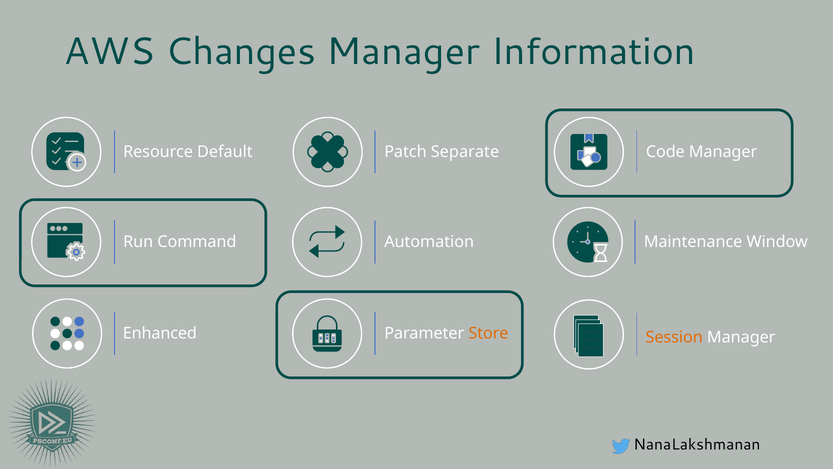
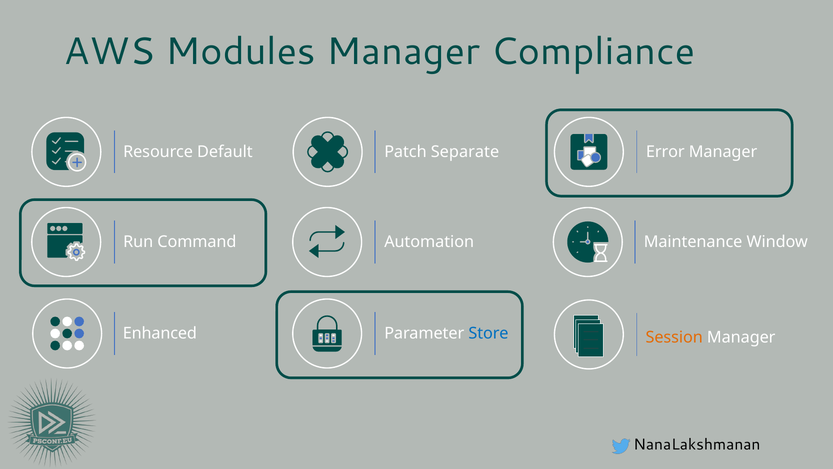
Changes: Changes -> Modules (241, 51)
Information: Information -> Compliance (593, 51)
Code: Code -> Error (665, 152)
Store colour: orange -> blue (488, 333)
